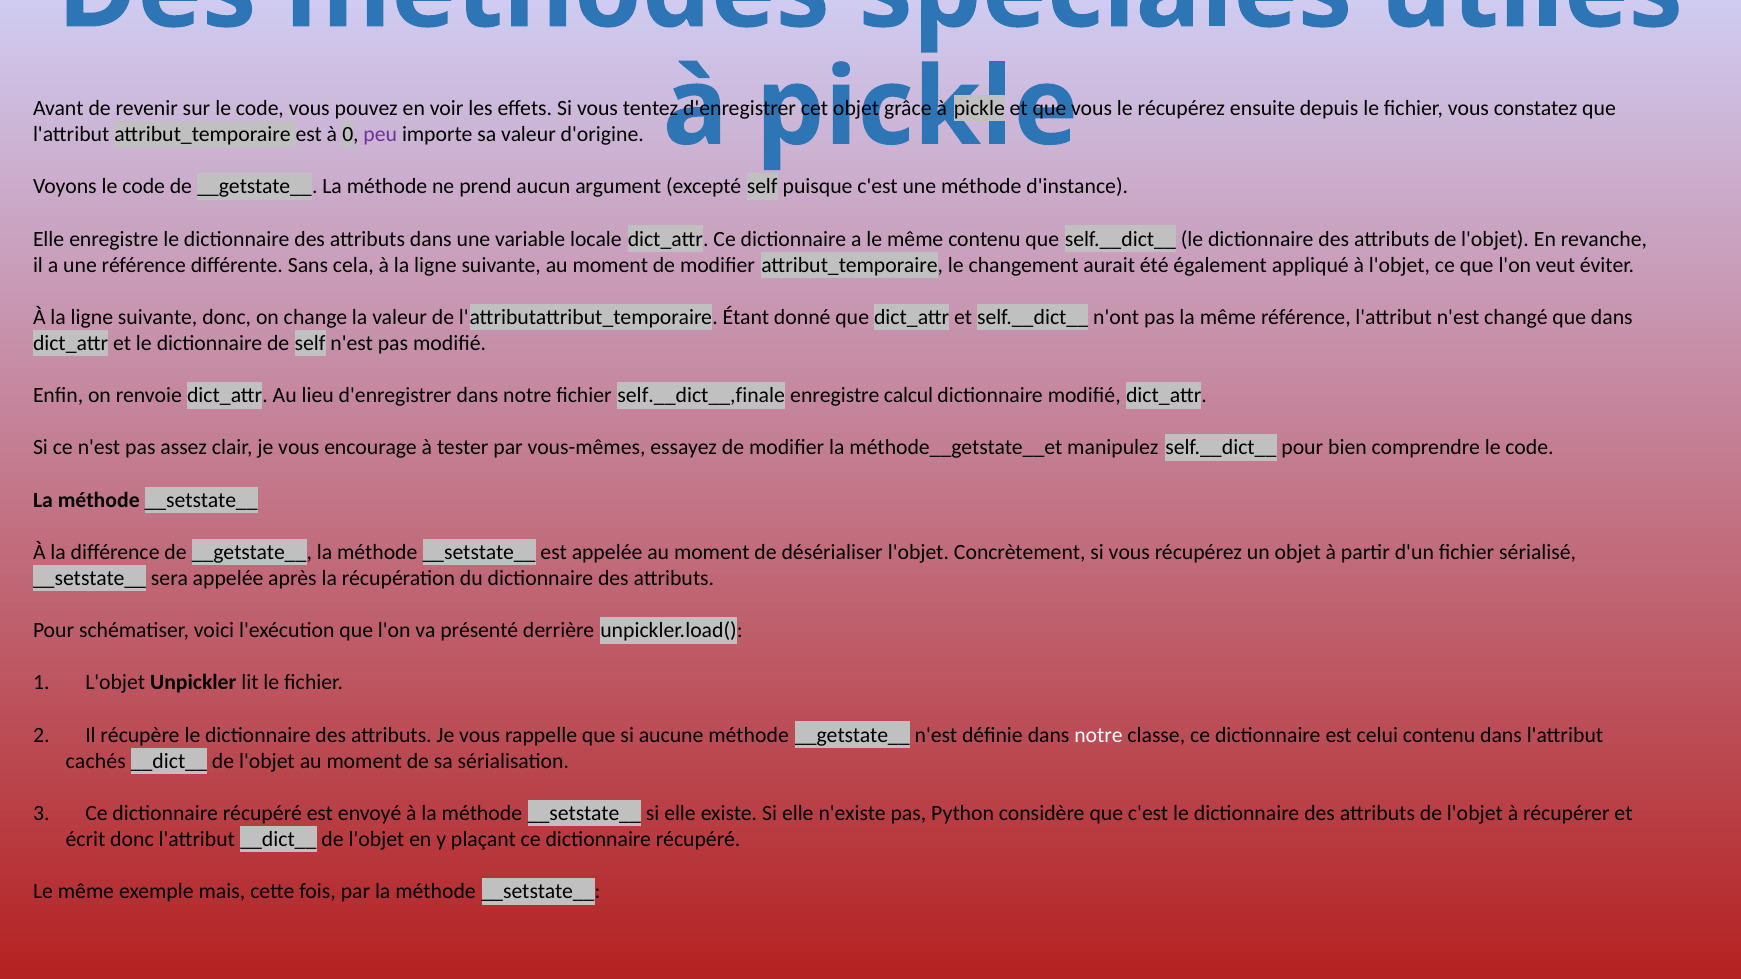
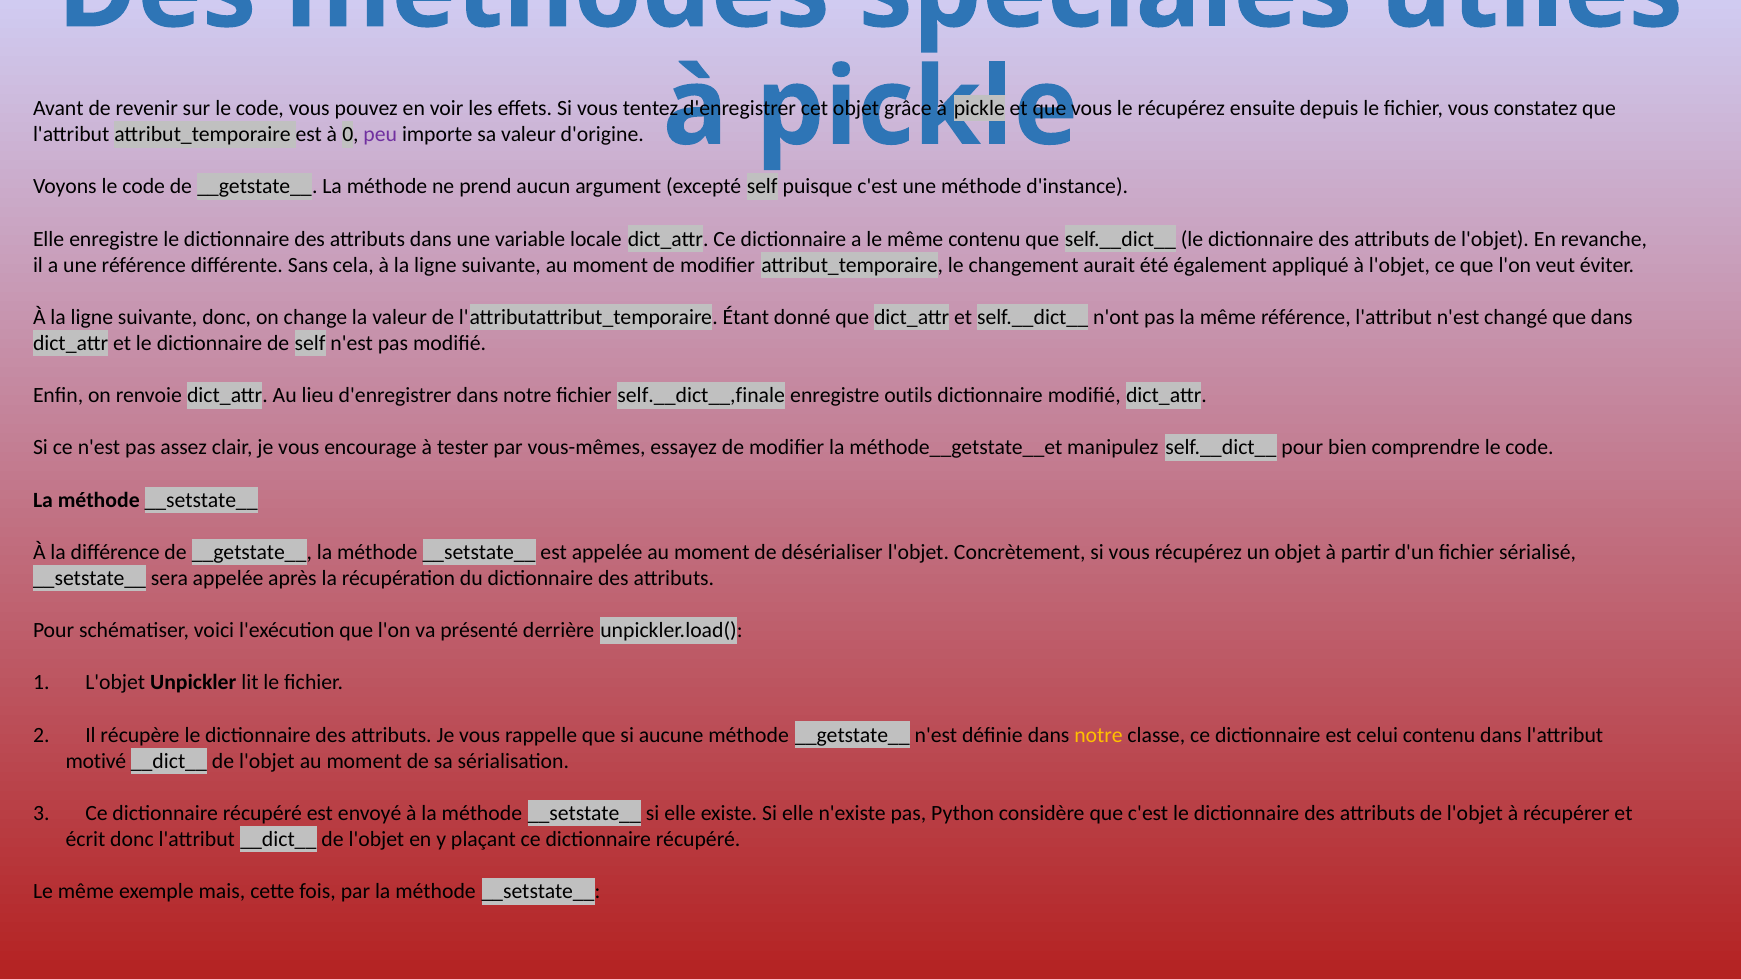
calcul: calcul -> outils (908, 396)
notre colour: white -> yellow (1098, 735)
cachés: cachés -> motivé (96, 761)
